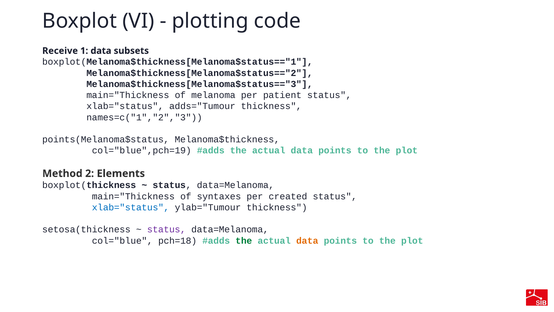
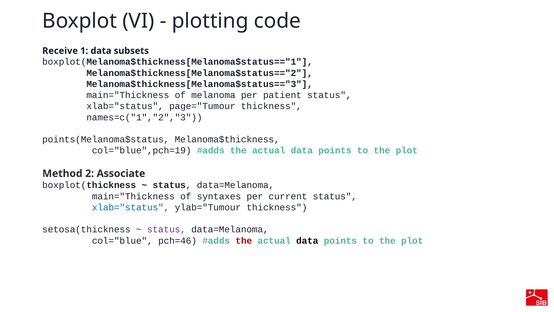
adds="Tumour: adds="Tumour -> page="Tumour (202, 106)
Elements: Elements -> Associate (121, 173)
created: created -> current (288, 196)
pch=18: pch=18 -> pch=46 (178, 240)
the colour: green -> red (244, 240)
data colour: orange -> black (307, 240)
